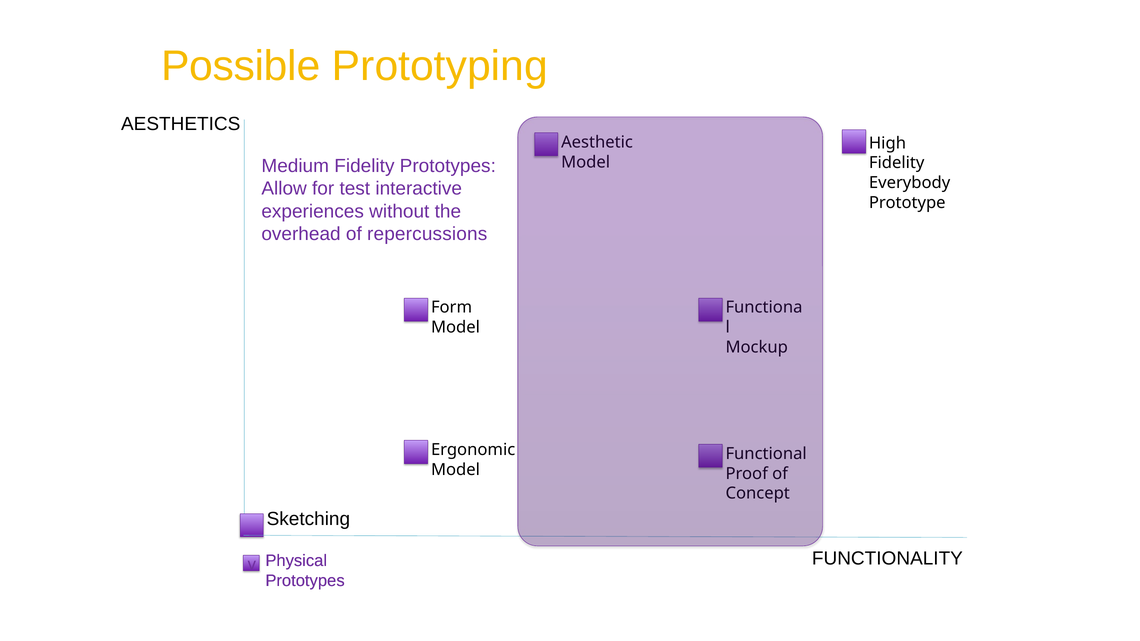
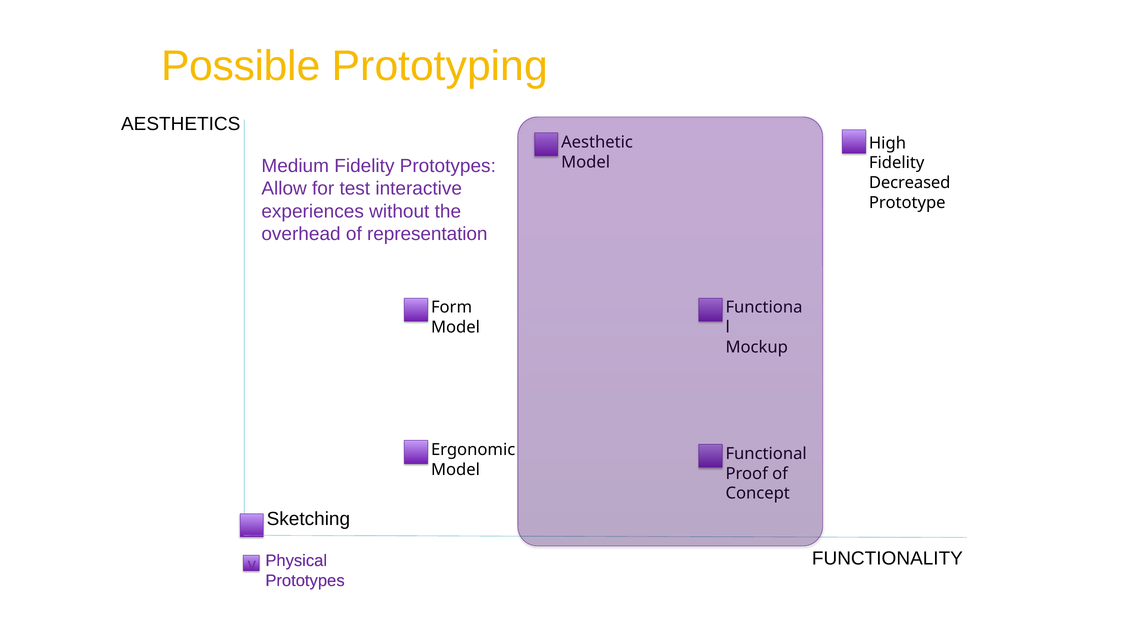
Everybody: Everybody -> Decreased (910, 183)
repercussions: repercussions -> representation (427, 234)
